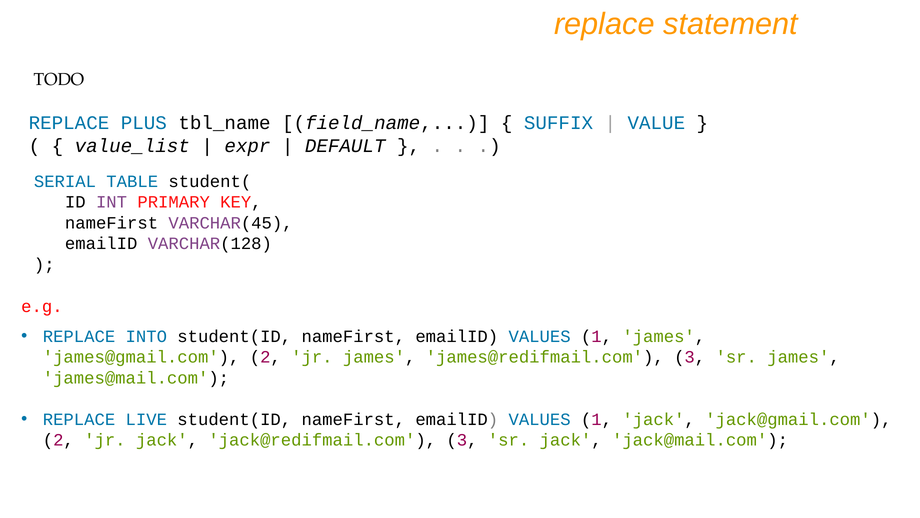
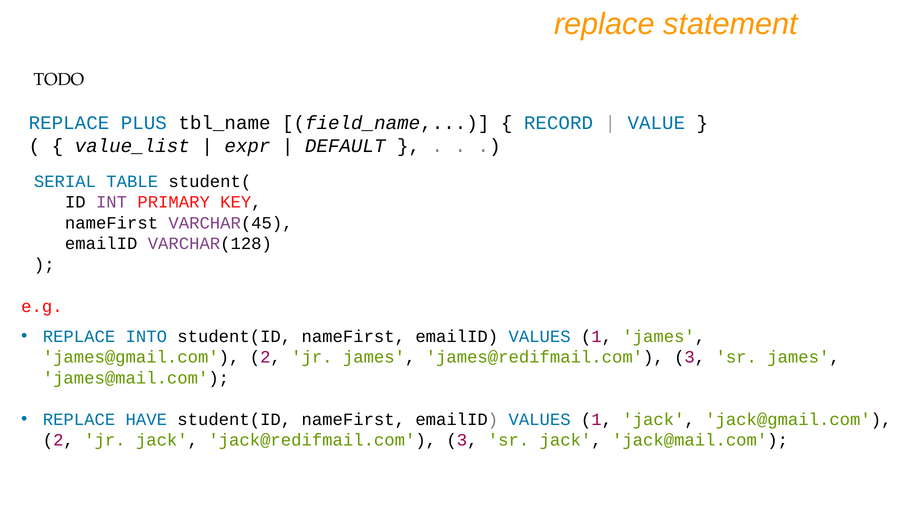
SUFFIX: SUFFIX -> RECORD (558, 123)
LIVE: LIVE -> HAVE (146, 419)
